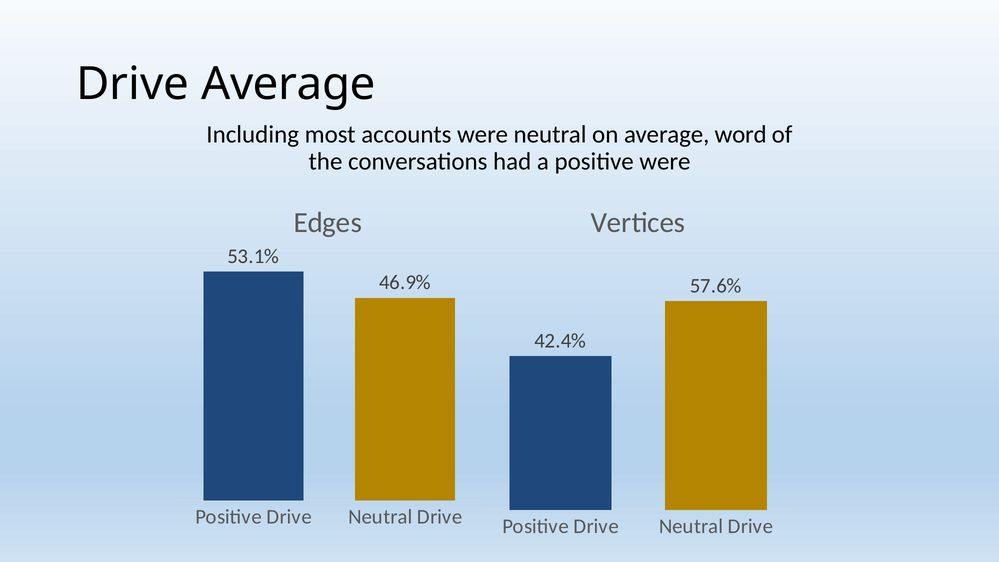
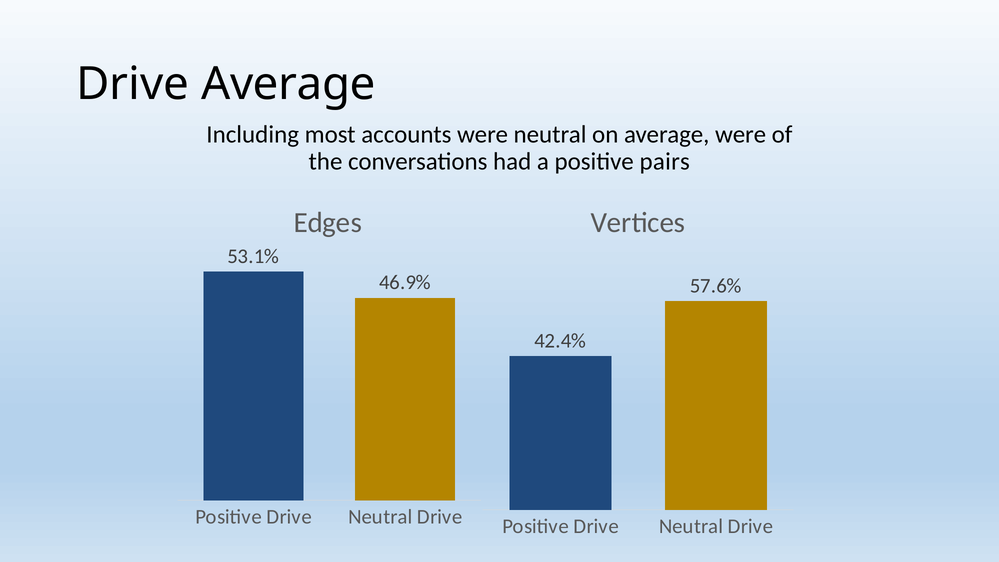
average word: word -> were (741, 134)
positive were: were -> pairs (665, 161)
